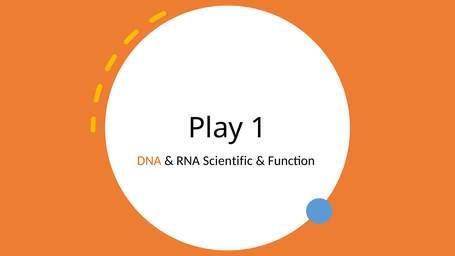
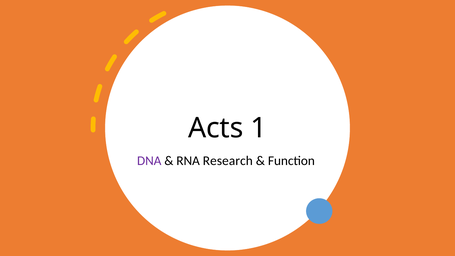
Play: Play -> Acts (216, 128)
DNA colour: orange -> purple (149, 161)
Scientific: Scientific -> Research (228, 161)
